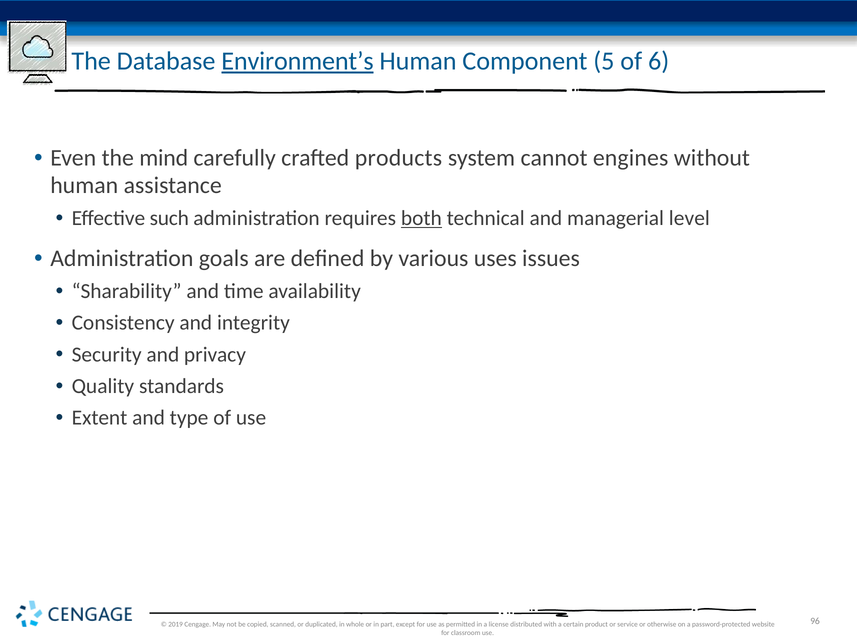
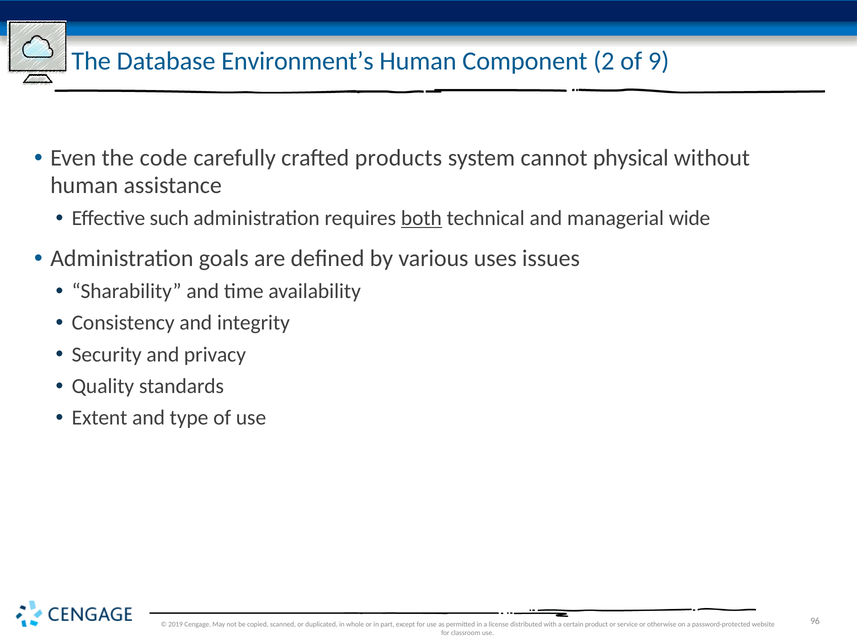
Environment’s underline: present -> none (297, 61)
5: 5 -> 2 (604, 61)
6: 6 -> 9 (659, 61)
mind: mind -> code (164, 158)
engines: engines -> physical (631, 158)
level: level -> wide (689, 218)
